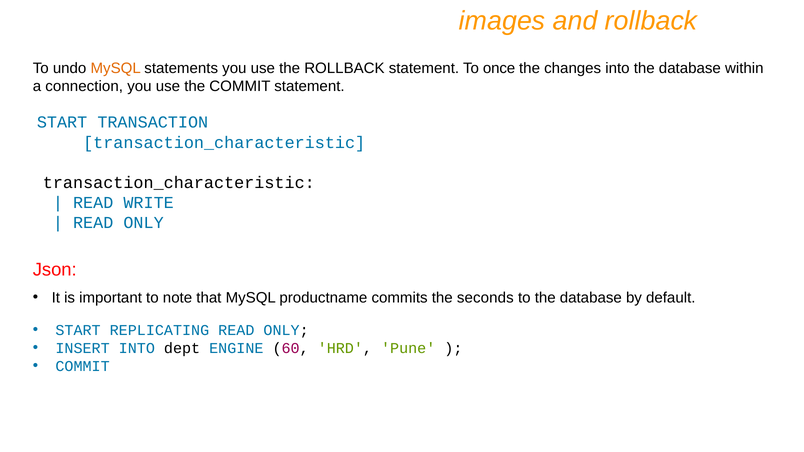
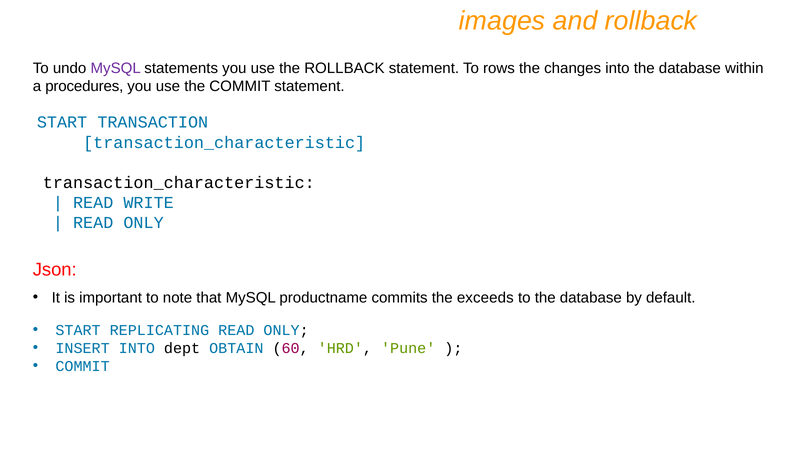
MySQL colour: orange -> purple (116, 68)
once: once -> rows (499, 68)
connection: connection -> procedures (84, 86)
seconds: seconds -> exceeds (485, 298)
ENGINE: ENGINE -> OBTAIN (236, 348)
